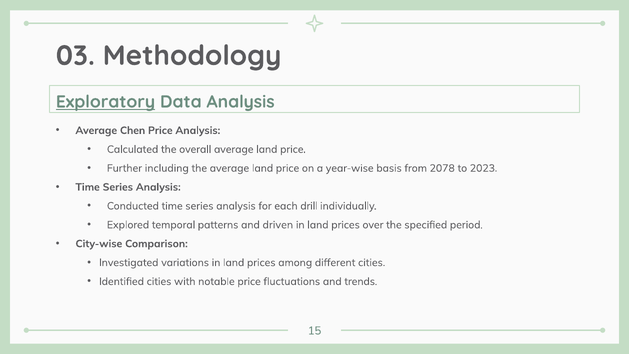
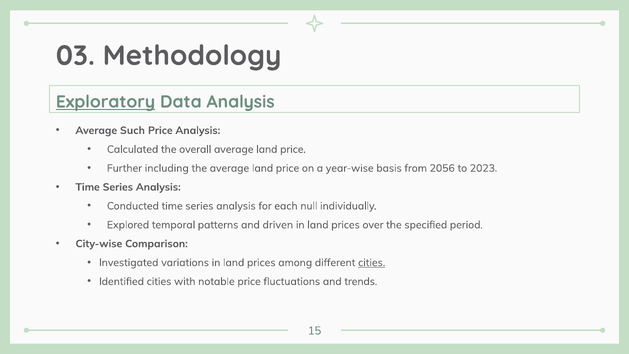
Chen: Chen -> Such (132, 130)
2078: 2078 -> 2056 (442, 168)
drill: drill -> null (309, 206)
cities underline: none -> present (372, 263)
